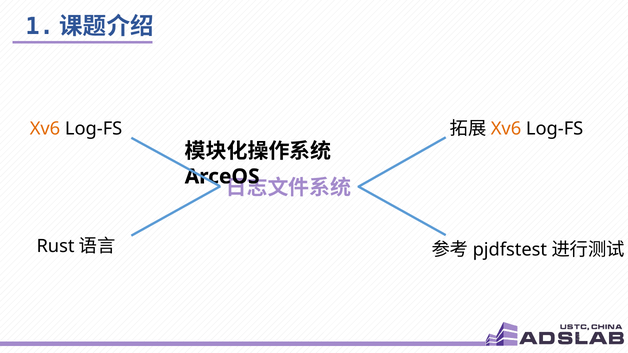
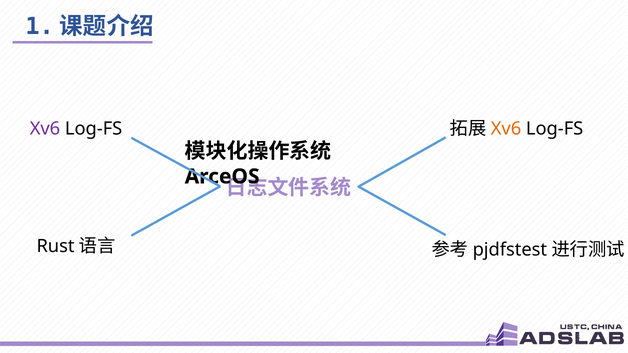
Xv6 colour: orange -> purple (45, 129)
